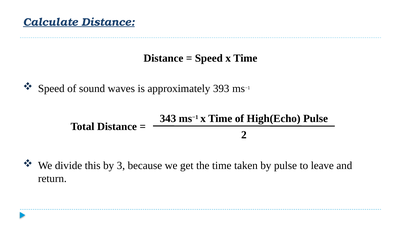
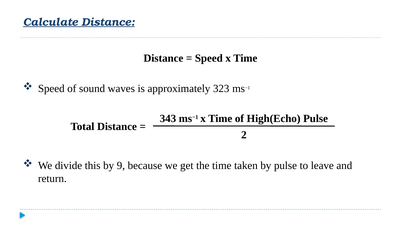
393: 393 -> 323 (221, 88)
3: 3 -> 9 (121, 165)
